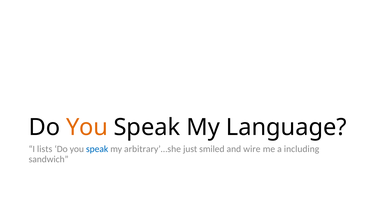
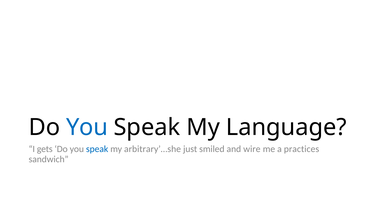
You colour: orange -> blue (87, 127)
lists: lists -> gets (45, 149)
including: including -> practices (302, 149)
